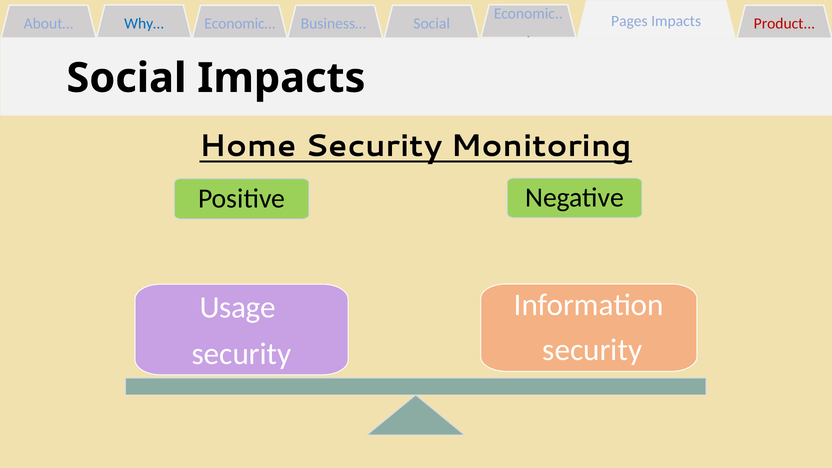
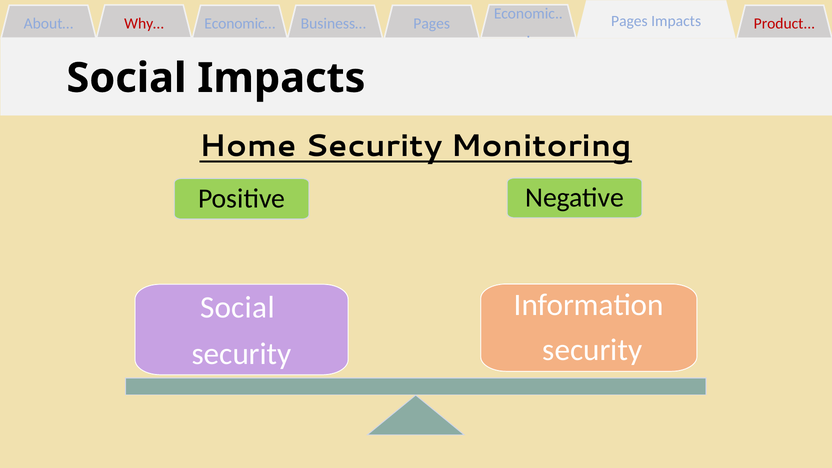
Why… colour: blue -> red (144, 23)
Business… Social: Social -> Pages (432, 24)
Usage: Usage -> Social (237, 307)
